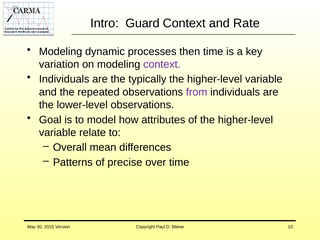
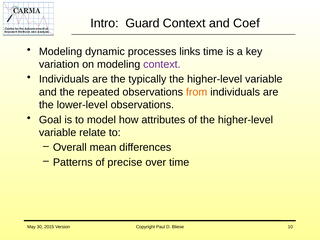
Rate: Rate -> Coef (246, 23)
then: then -> links (190, 51)
from colour: purple -> orange (197, 92)
